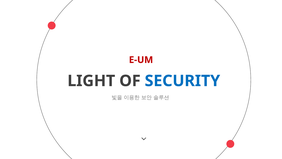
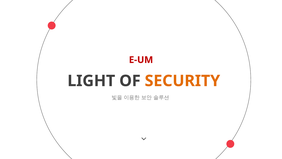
SECURITY colour: blue -> orange (182, 81)
